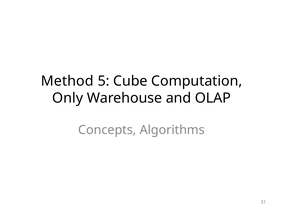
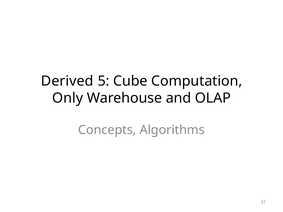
Method: Method -> Derived (67, 81)
